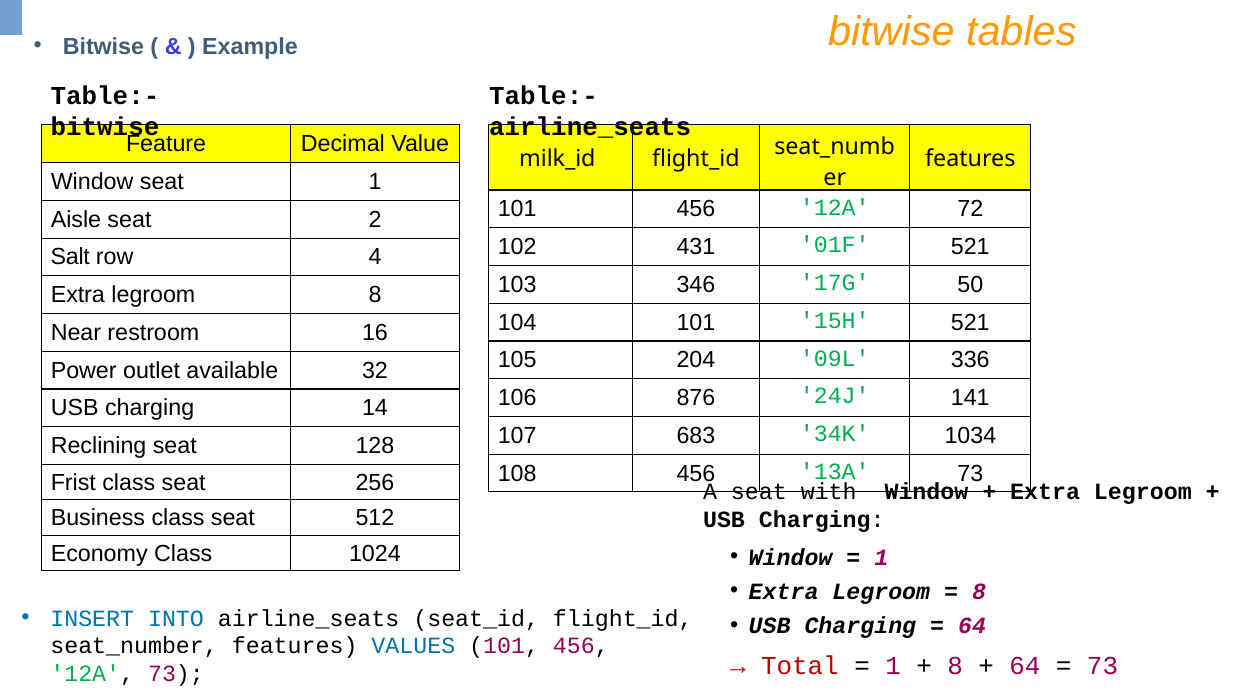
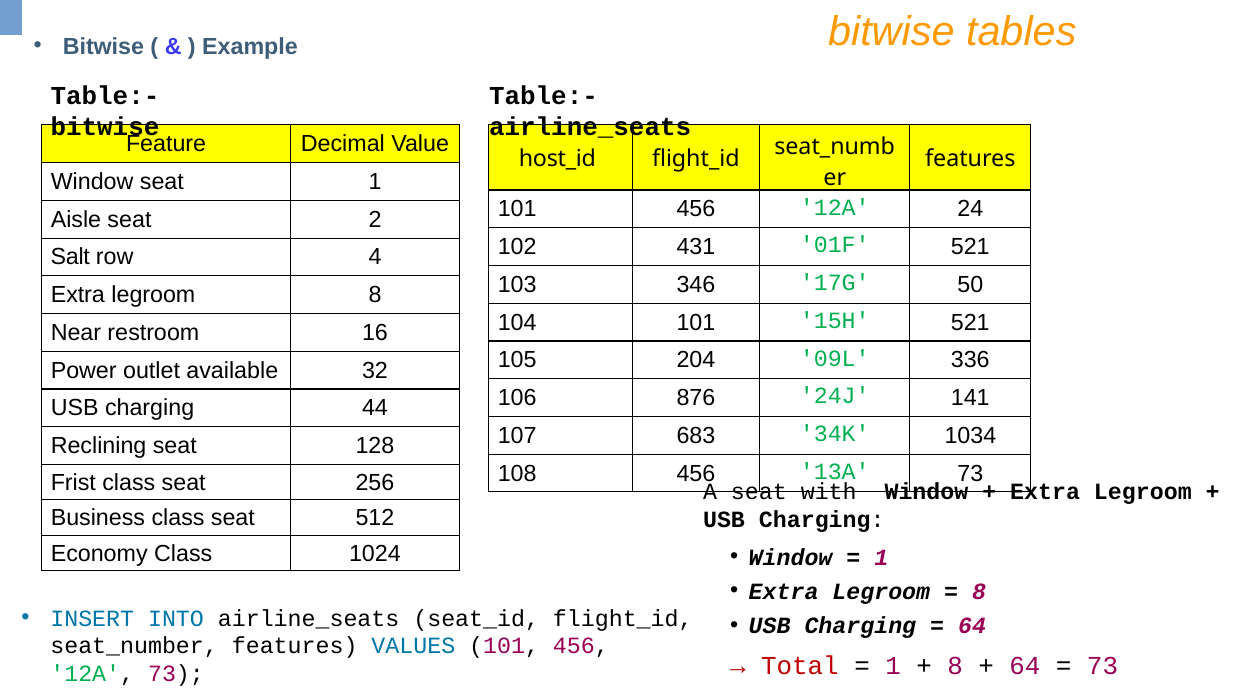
milk_id: milk_id -> host_id (557, 159)
72: 72 -> 24 (970, 209)
14: 14 -> 44 (375, 408)
